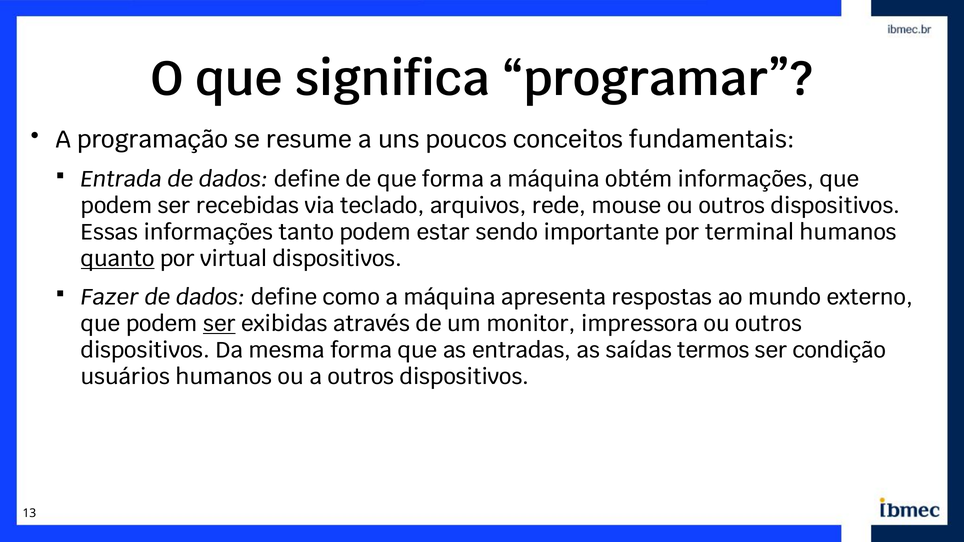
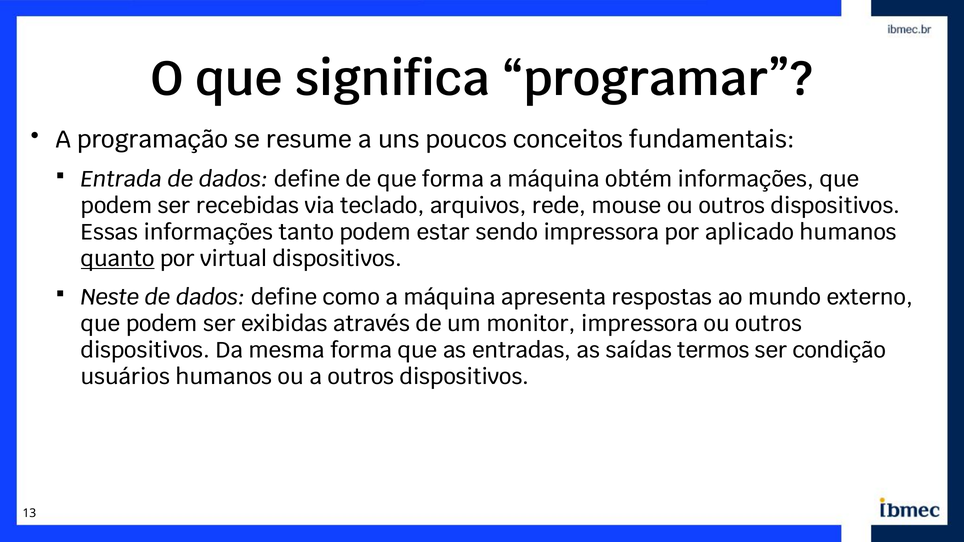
sendo importante: importante -> impressora (602, 233)
terminal: terminal -> aplicado (750, 233)
Fazer: Fazer -> Neste (110, 298)
ser underline: present -> none (219, 324)
